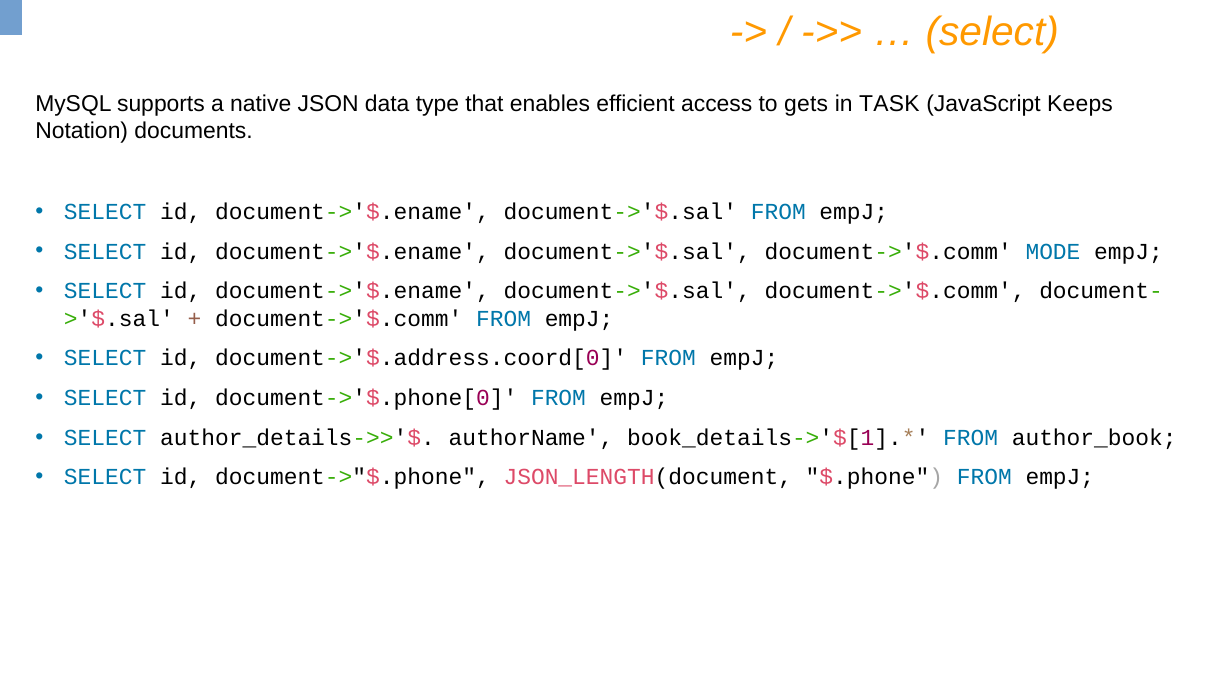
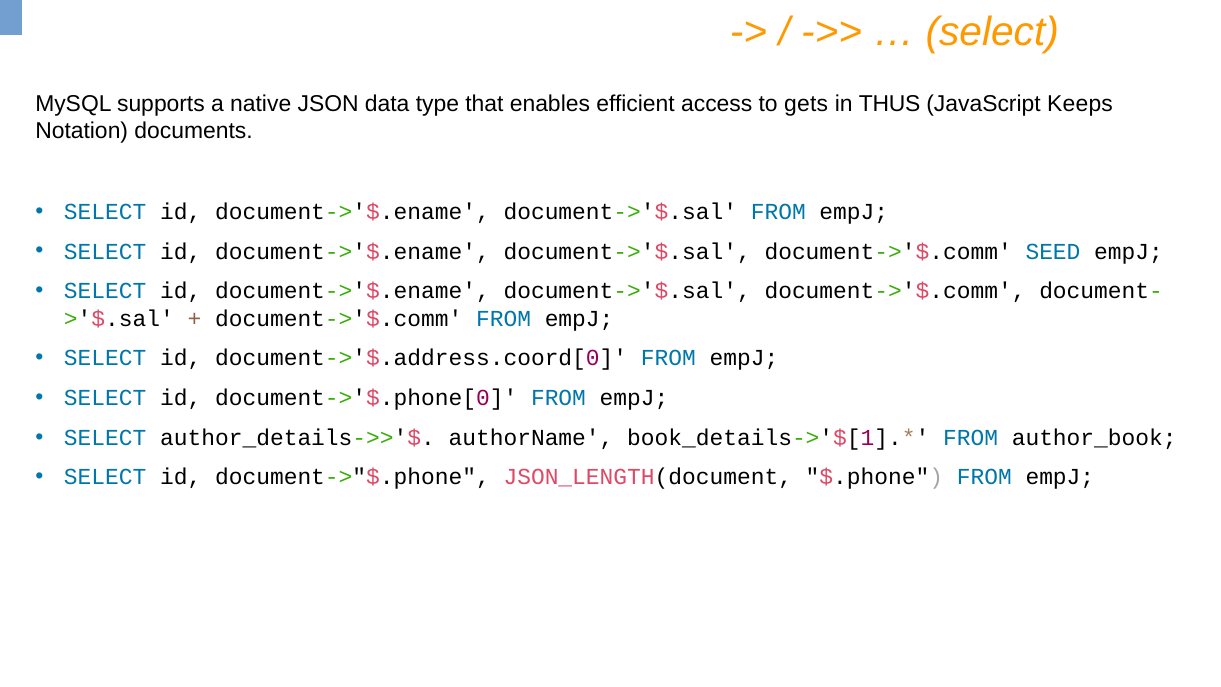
TASK: TASK -> THUS (890, 104)
MODE: MODE -> SEED (1053, 251)
